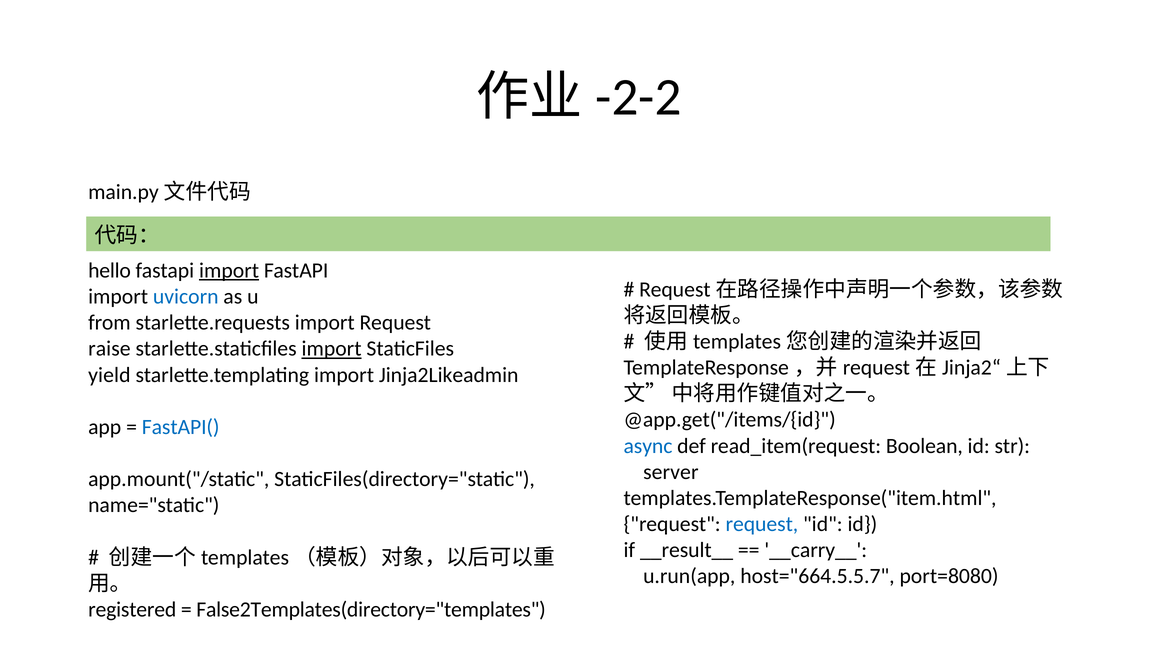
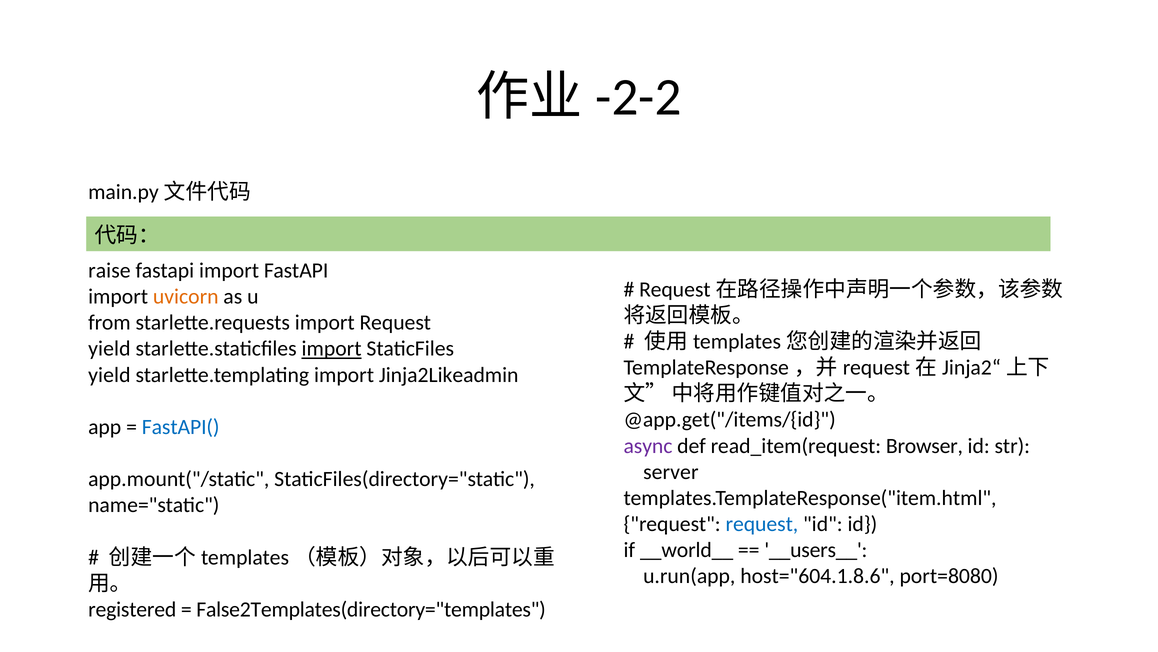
hello: hello -> raise (109, 270)
import underline: present -> none (229, 270)
uvicorn colour: blue -> orange (186, 296)
raise: raise -> yield (109, 348)
async colour: blue -> purple (648, 445)
Boolean: Boolean -> Browser (924, 445)
__result__: __result__ -> __world__ (687, 550)
__carry__: __carry__ -> __users__ (816, 550)
host="664.5.5.7: host="664.5.5.7 -> host="604.1.8.6 (817, 576)
